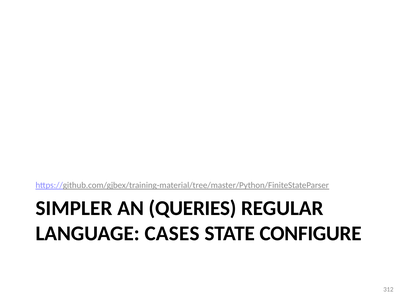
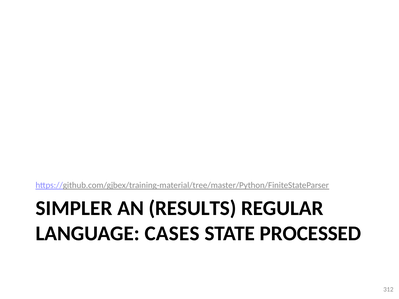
QUERIES: QUERIES -> RESULTS (193, 208)
CONFIGURE: CONFIGURE -> PROCESSED (310, 234)
